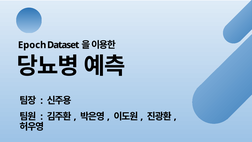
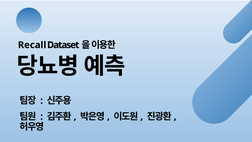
Epoch: Epoch -> Recall (32, 45)
